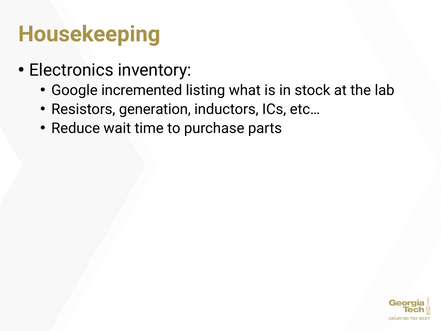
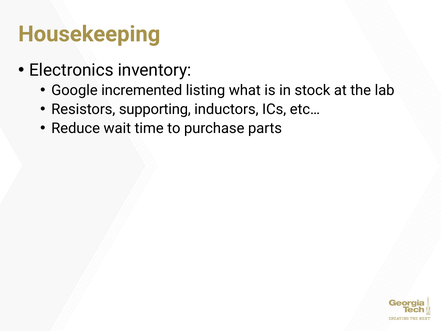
generation: generation -> supporting (155, 109)
